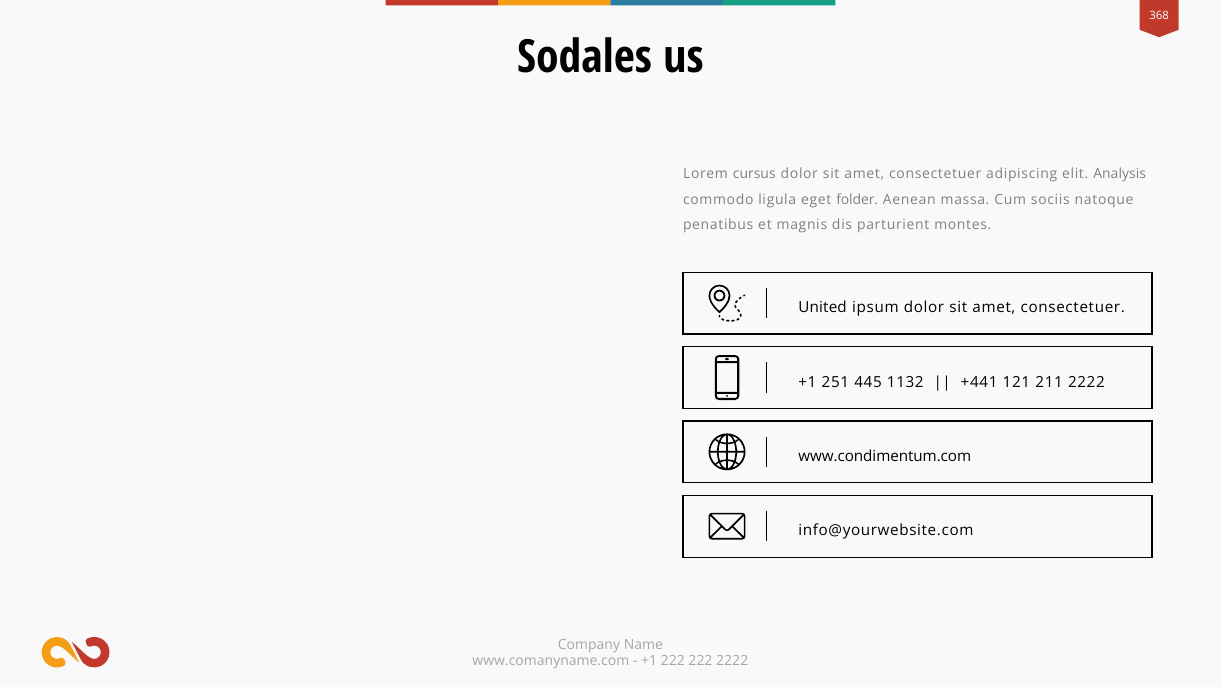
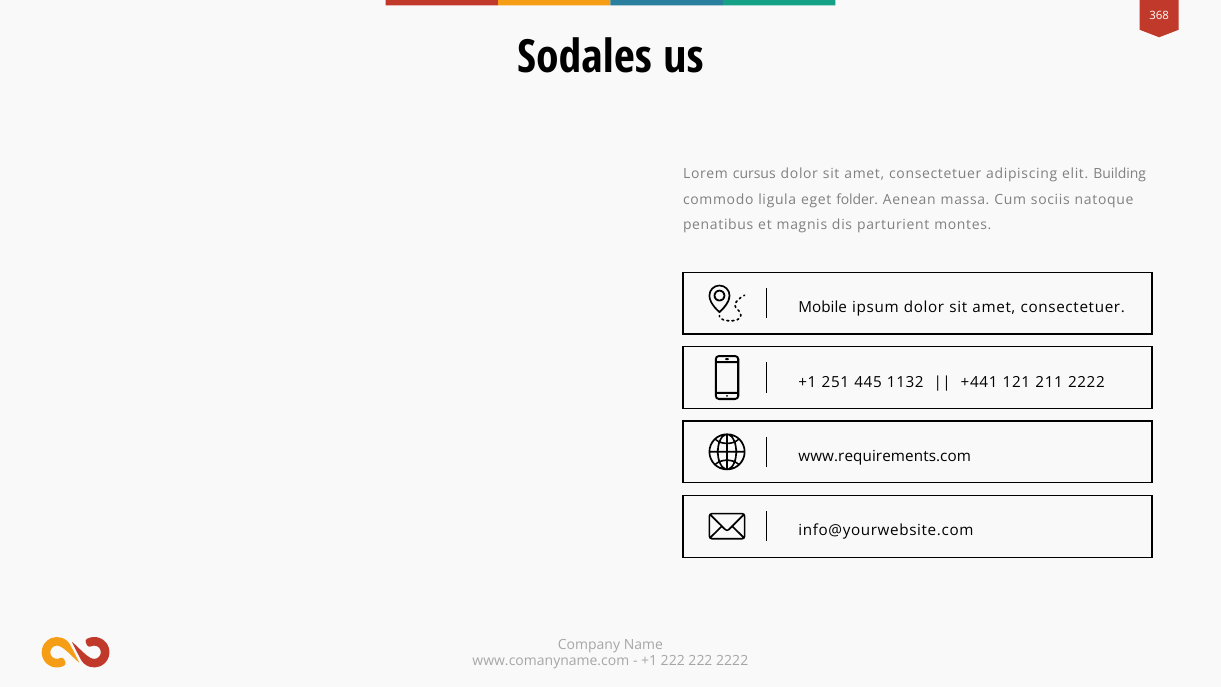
Analysis: Analysis -> Building (1120, 174)
United: United -> Mobile (823, 308)
www.condimentum.com: www.condimentum.com -> www.requirements.com (885, 456)
